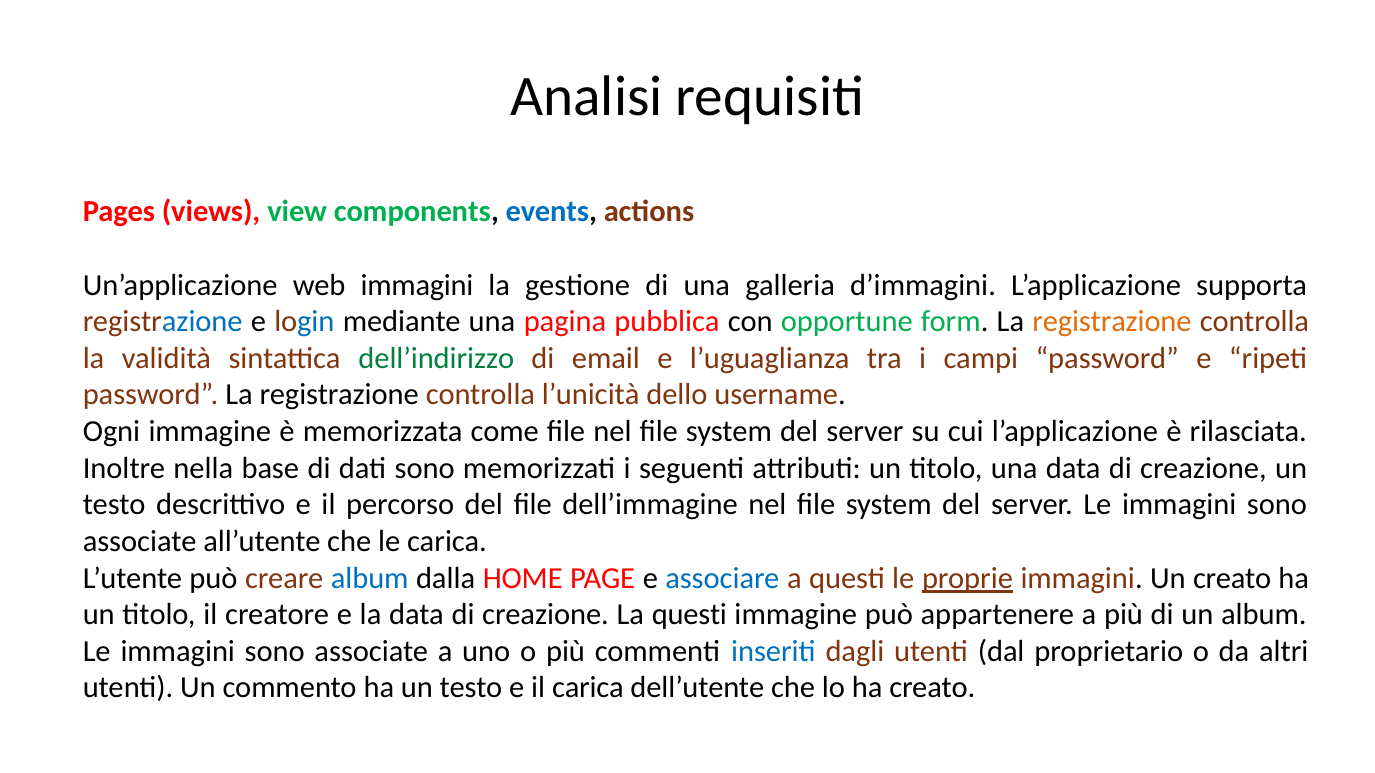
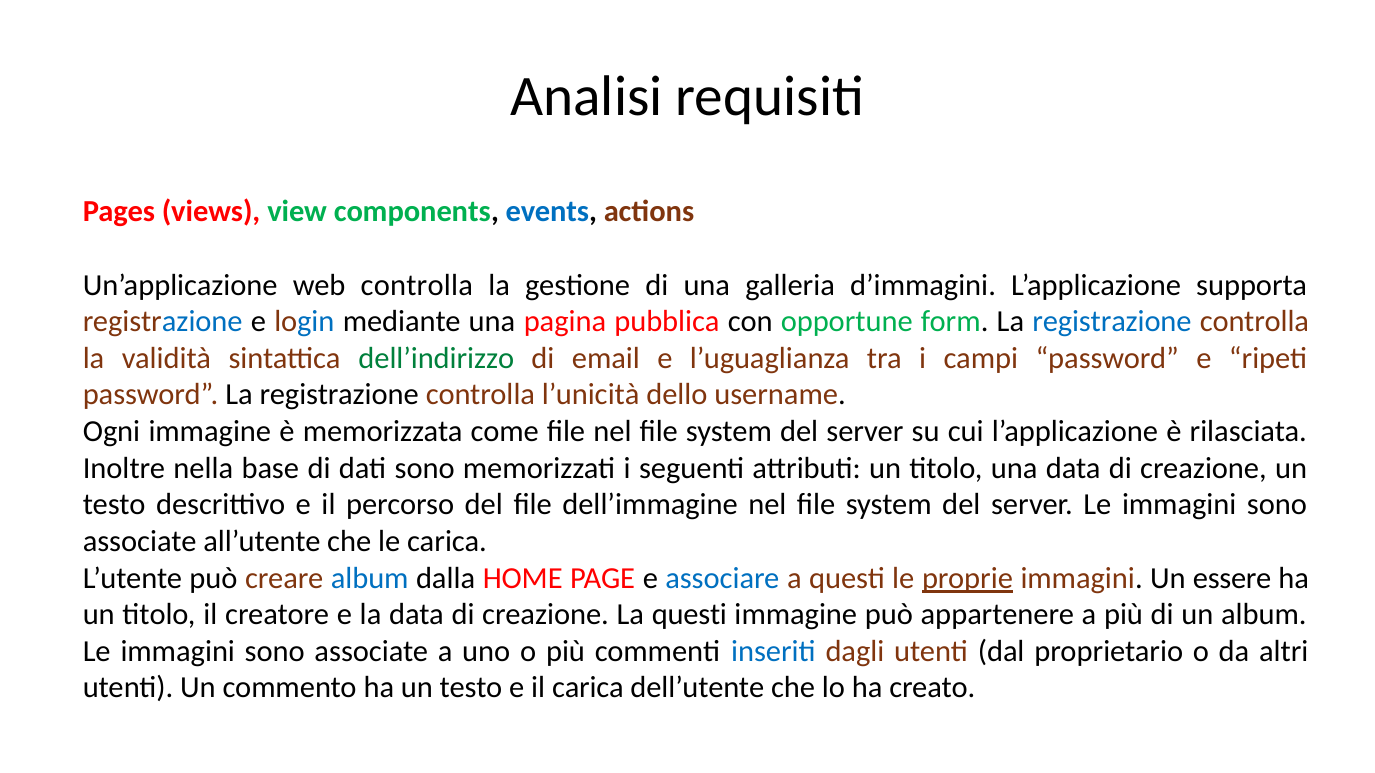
web immagini: immagini -> controlla (417, 285)
registrazione colour: orange -> blue (1112, 322)
Un creato: creato -> essere (1232, 578)
